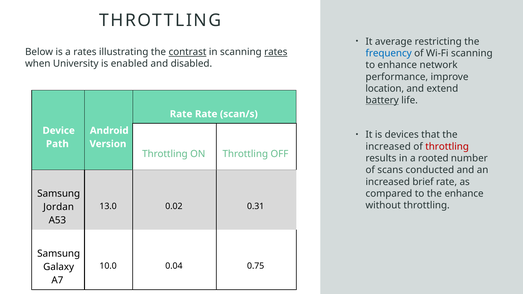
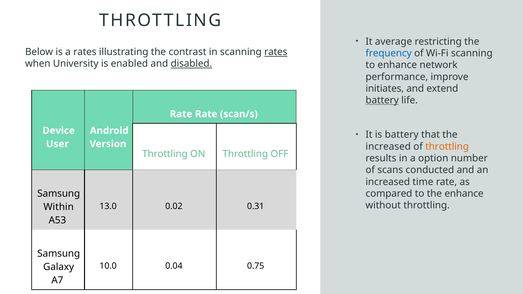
contrast underline: present -> none (188, 52)
disabled underline: none -> present (191, 64)
location: location -> initiates (385, 89)
is devices: devices -> battery (402, 135)
Path: Path -> User (57, 144)
throttling colour: red -> orange (447, 147)
rooted: rooted -> option (433, 158)
brief: brief -> time (423, 182)
Jordan: Jordan -> Within (59, 207)
